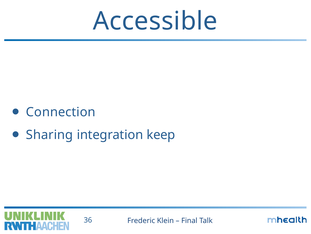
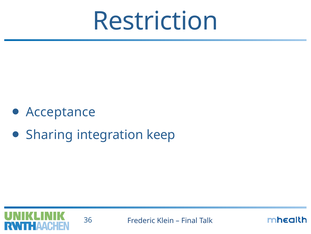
Accessible: Accessible -> Restriction (155, 21)
Connection: Connection -> Acceptance (61, 112)
